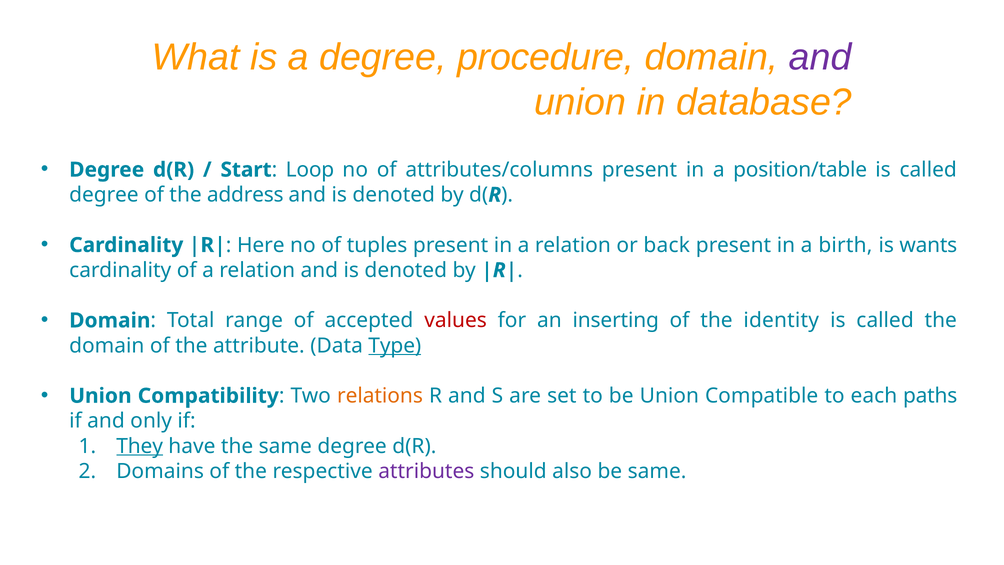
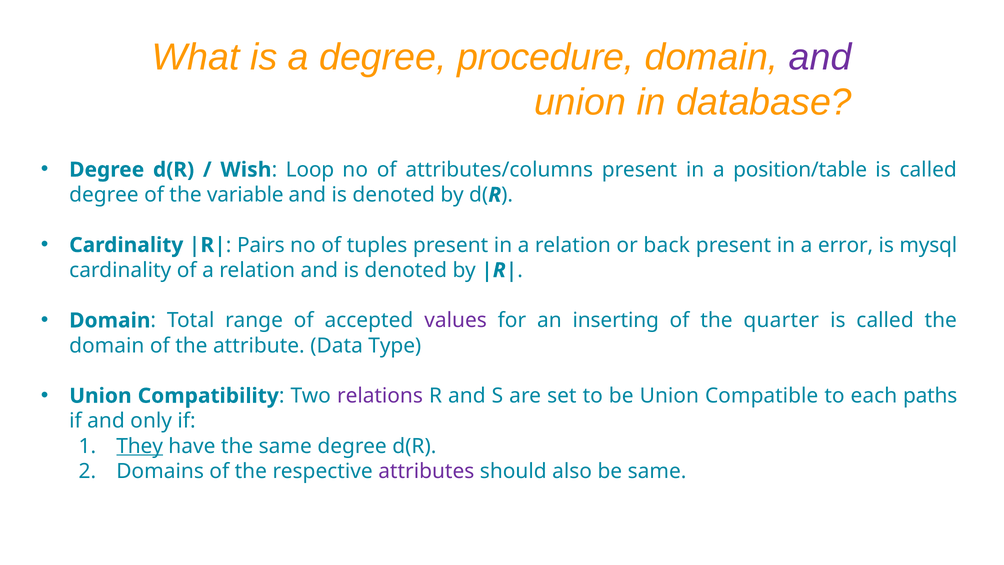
Start: Start -> Wish (246, 170)
address: address -> variable (245, 195)
Here: Here -> Pairs (261, 245)
birth: birth -> error (846, 245)
wants: wants -> mysql (928, 245)
values colour: red -> purple (456, 320)
identity: identity -> quarter (781, 320)
Type underline: present -> none (395, 345)
relations colour: orange -> purple (380, 396)
